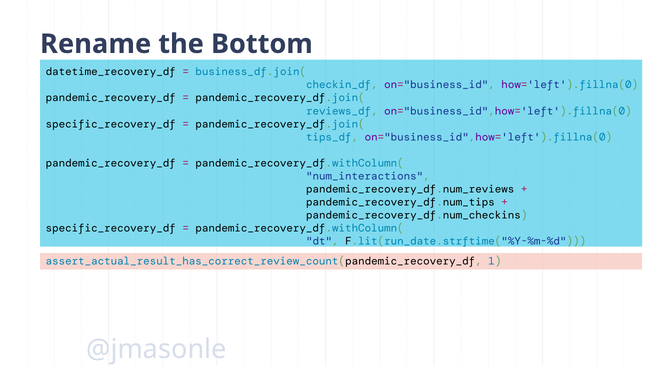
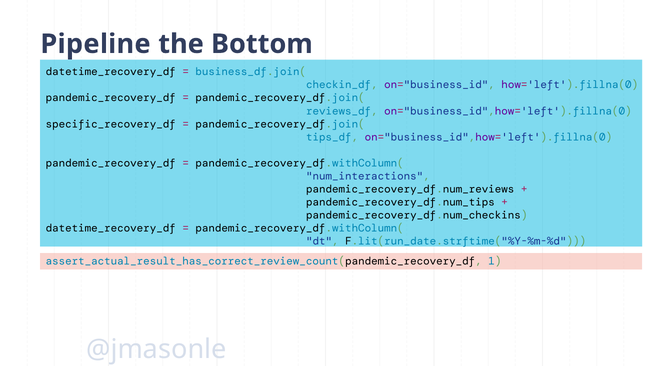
Rename: Rename -> Pipeline (96, 44)
specific_recovery_df: specific_recovery_df -> datetime_recovery_df (111, 228)
